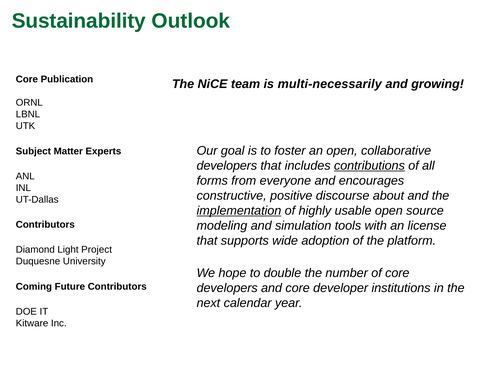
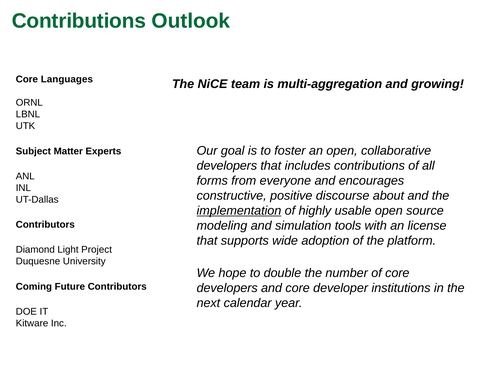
Sustainability: Sustainability -> Contributions (79, 21)
Publication: Publication -> Languages (67, 79)
multi-necessarily: multi-necessarily -> multi-aggregation (330, 84)
contributions underline: present -> none (369, 166)
